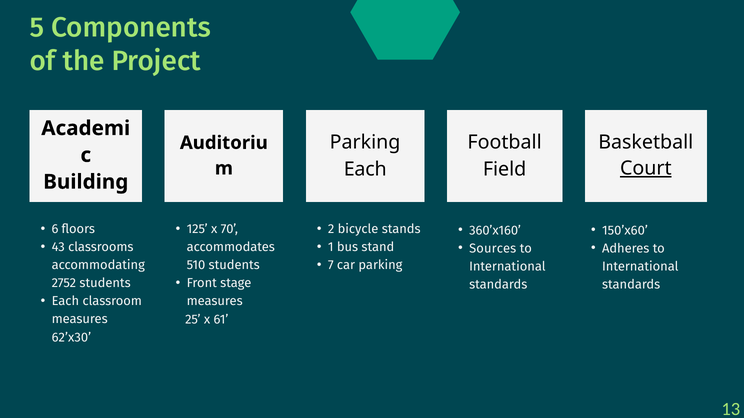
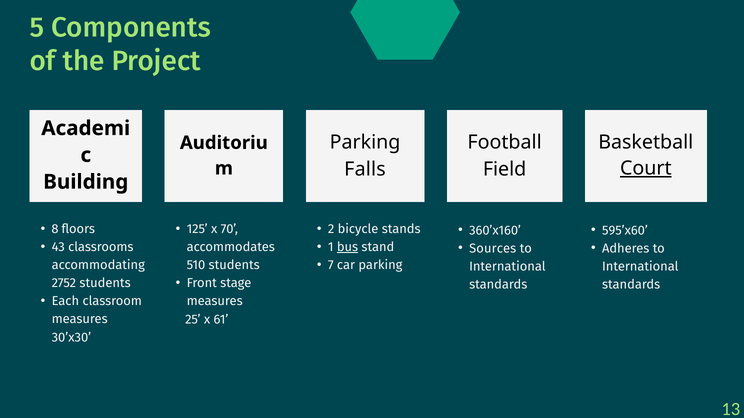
Each: Each -> Falls (365, 169)
6: 6 -> 8 (55, 229)
150’x60: 150’x60 -> 595’x60 (625, 231)
bus underline: none -> present (347, 247)
62’x30: 62’x30 -> 30’x30 (71, 338)
